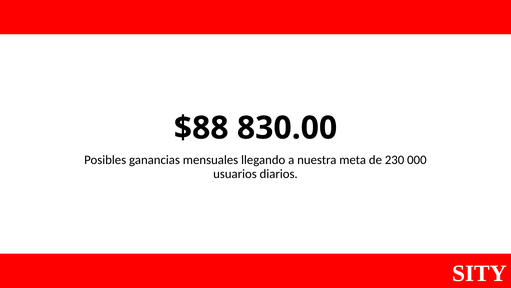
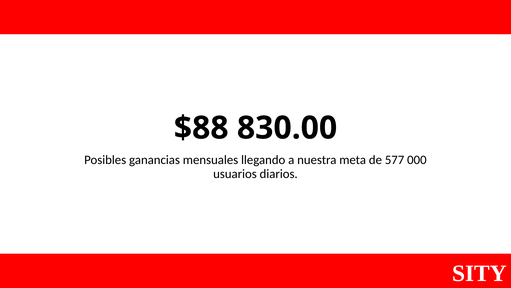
230: 230 -> 577 (395, 160)
